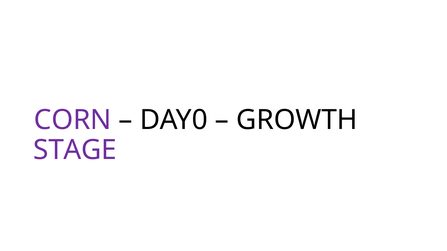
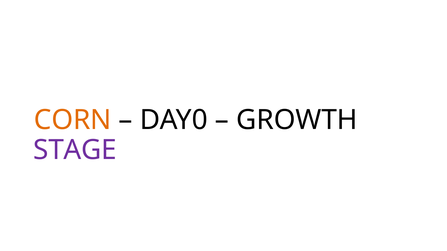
CORN colour: purple -> orange (73, 120)
